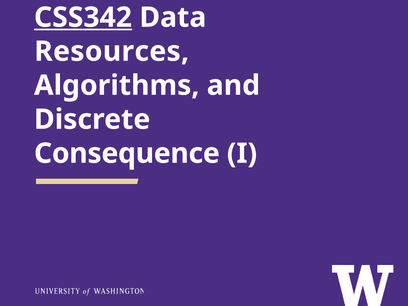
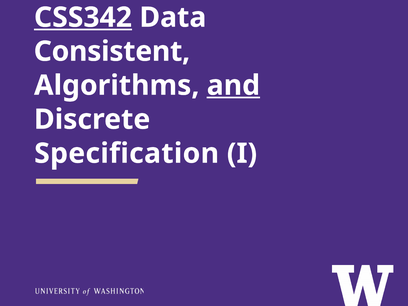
Resources: Resources -> Consistent (112, 51)
and underline: none -> present (233, 85)
Consequence: Consequence -> Specification (127, 153)
